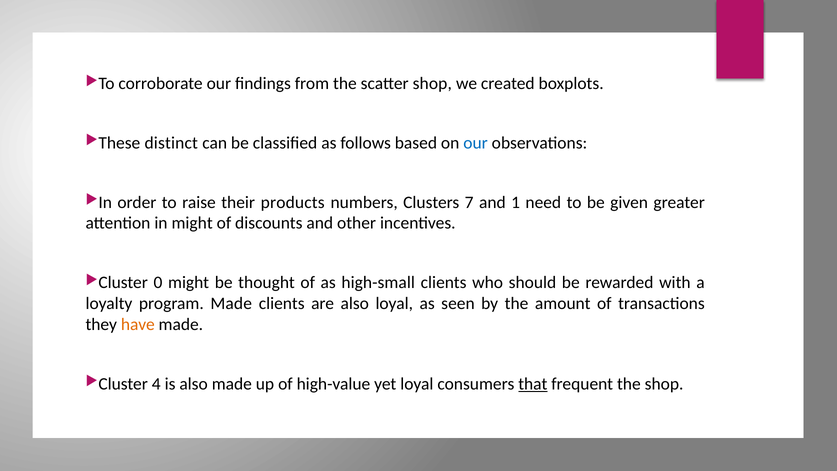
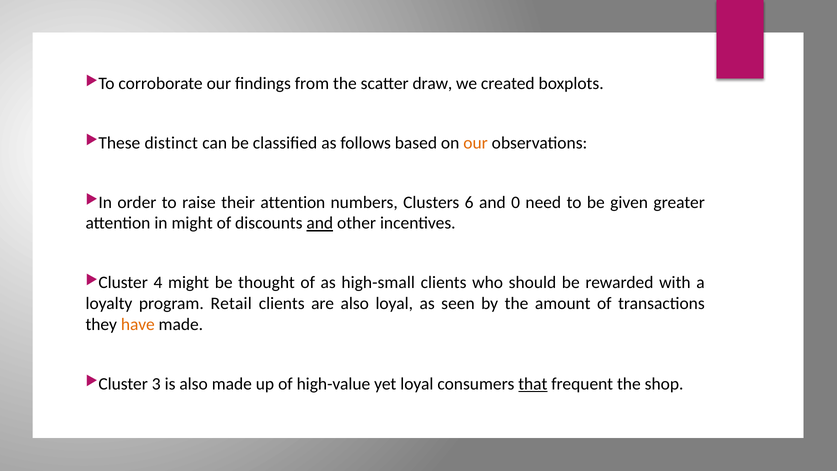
scatter shop: shop -> draw (432, 83)
our colour: blue -> orange (476, 143)
their products: products -> attention (293, 202)
7: 7 -> 6 (469, 202)
1: 1 -> 0 (516, 202)
and underline: none -> present (320, 223)
0: 0 -> 4 (158, 283)
program Made: Made -> Retail (231, 303)
4: 4 -> 3 (156, 384)
